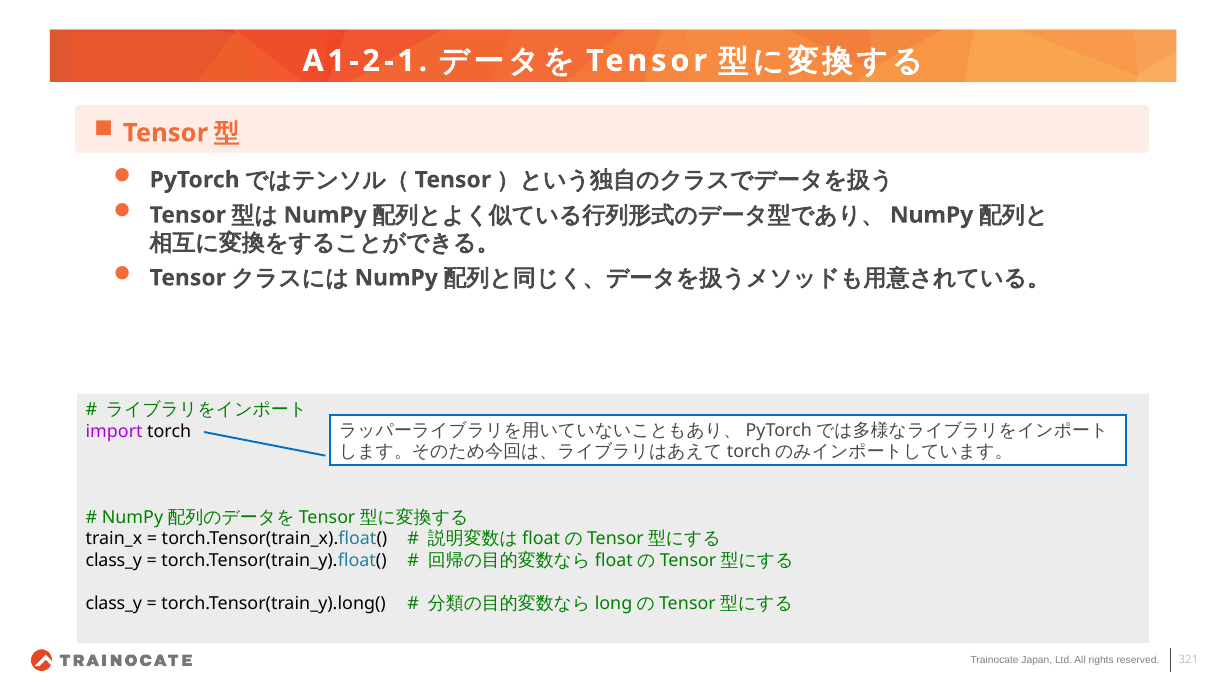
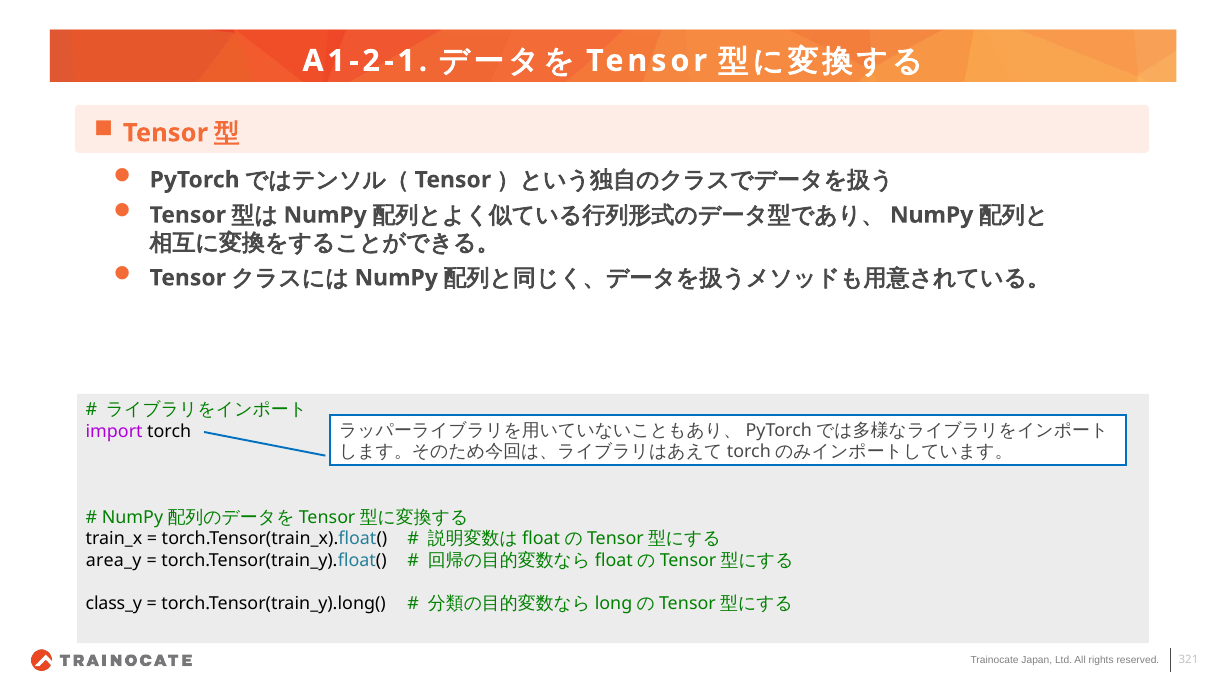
class_y: class_y -> area_y (114, 561)
